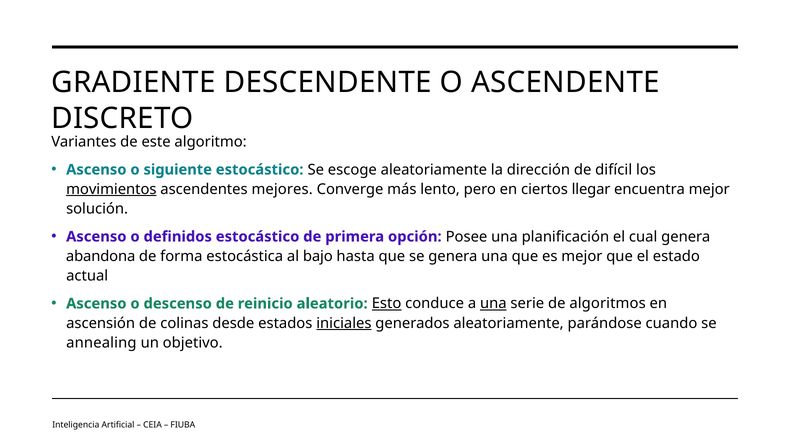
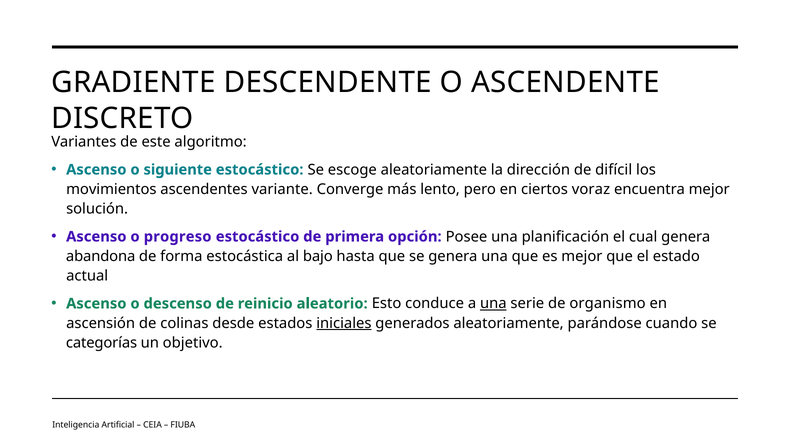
movimientos underline: present -> none (111, 189)
mejores: mejores -> variante (282, 189)
llegar: llegar -> voraz (591, 189)
definidos: definidos -> progreso (178, 236)
Esto underline: present -> none (387, 303)
algoritmos: algoritmos -> organismo (608, 303)
annealing: annealing -> categorías (102, 342)
